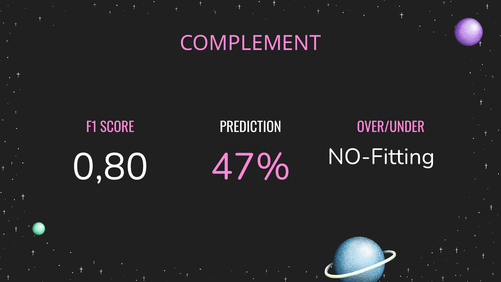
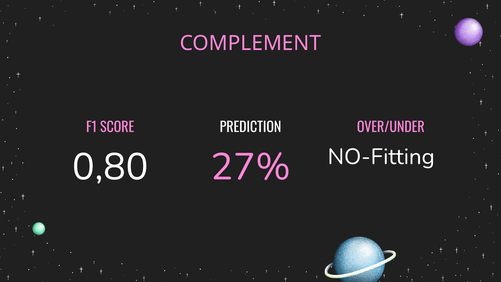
47%: 47% -> 27% (251, 167)
